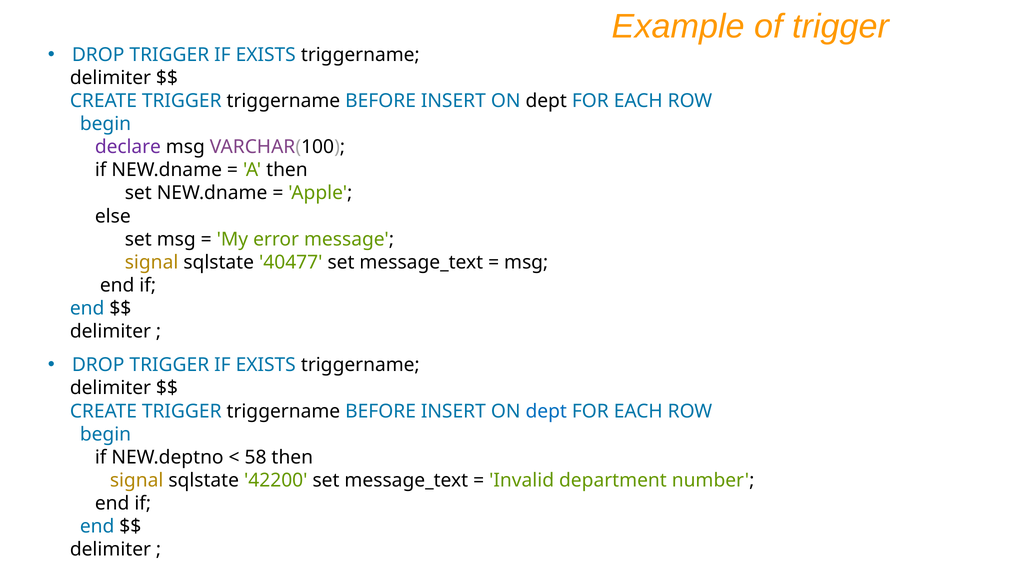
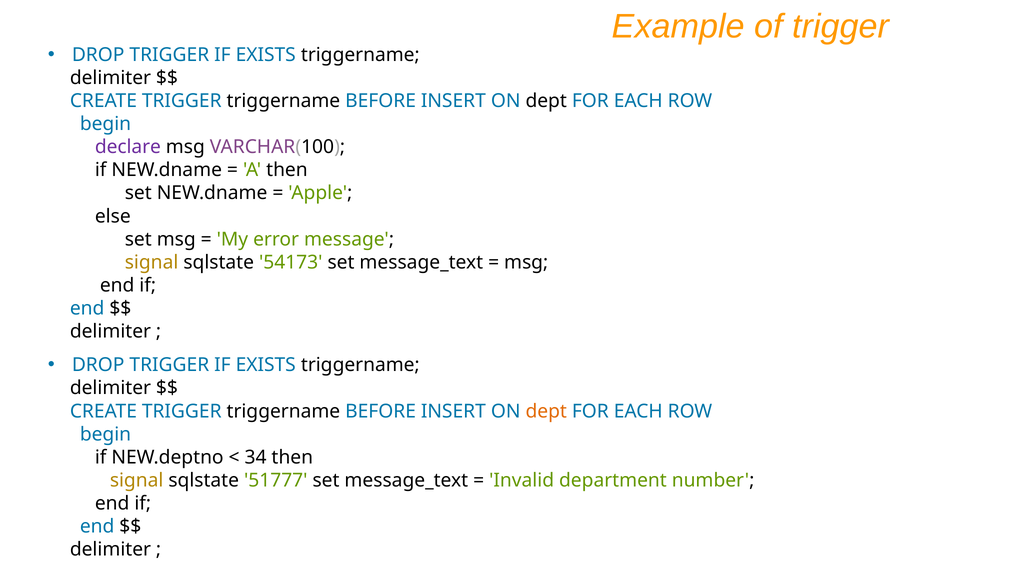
40477: 40477 -> 54173 (291, 263)
dept colour: blue -> orange (546, 412)
58: 58 -> 34 (256, 458)
42200: 42200 -> 51777 (276, 481)
